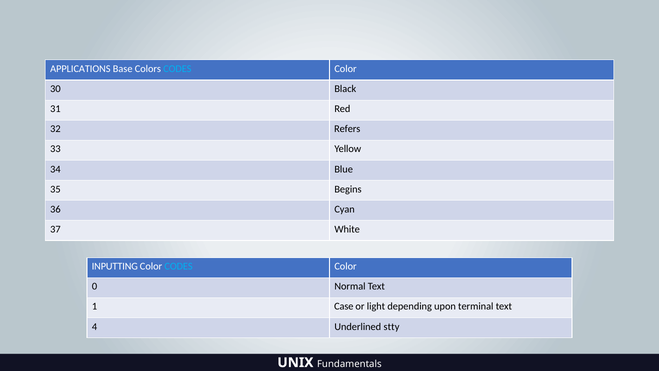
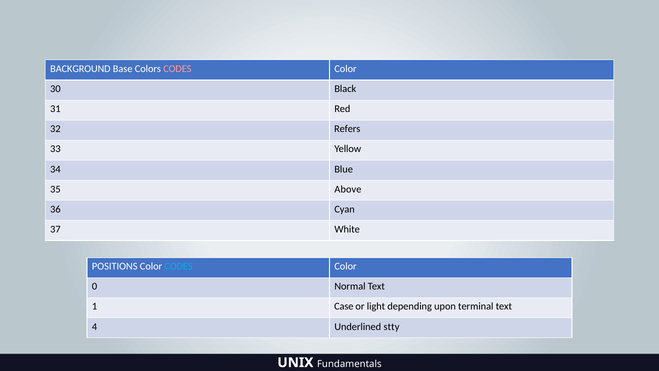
APPLICATIONS: APPLICATIONS -> BACKGROUND (80, 69)
CODES colour: light blue -> pink (177, 69)
Begins: Begins -> Above (348, 189)
INPUTTING: INPUTTING -> POSITIONS (115, 266)
